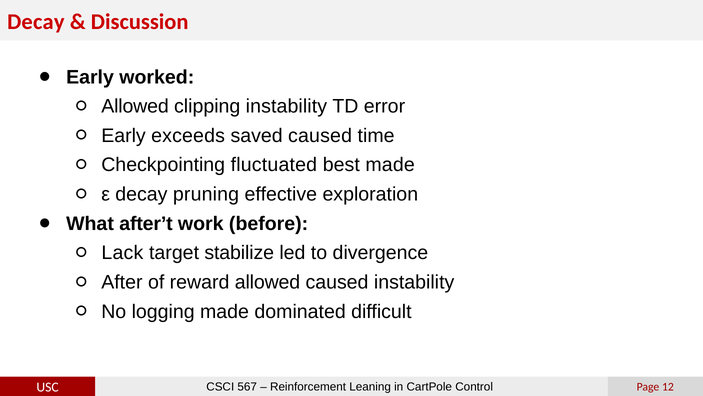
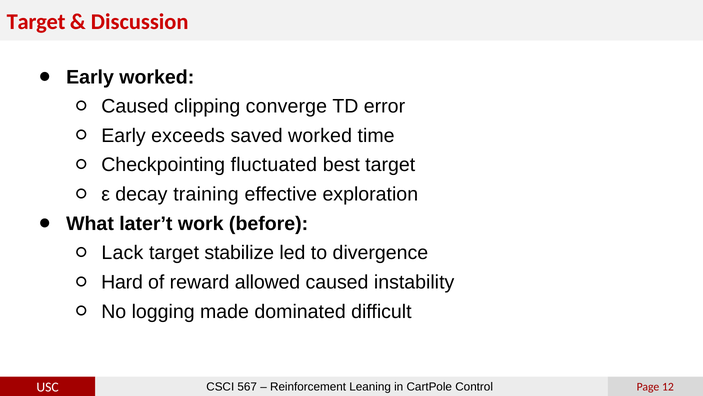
Decay: Decay -> Target (36, 22)
Allowed: Allowed -> Caused (135, 106)
clipping instability: instability -> converge (286, 106)
saved caused: caused -> worked (320, 136)
best made: made -> target (390, 165)
pruning: pruning -> training (206, 194)
after’t: after’t -> later’t (146, 223)
After: After -> Hard (122, 282)
